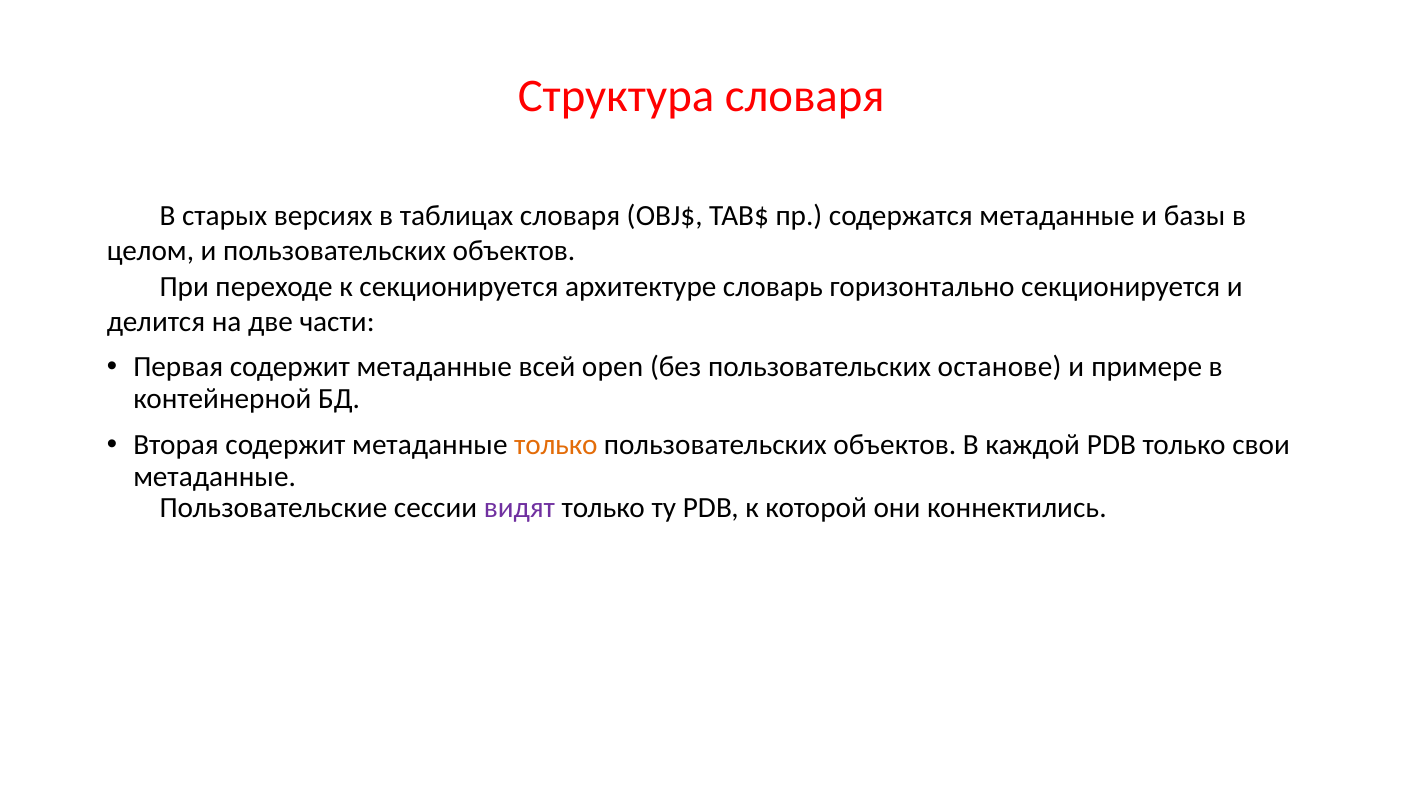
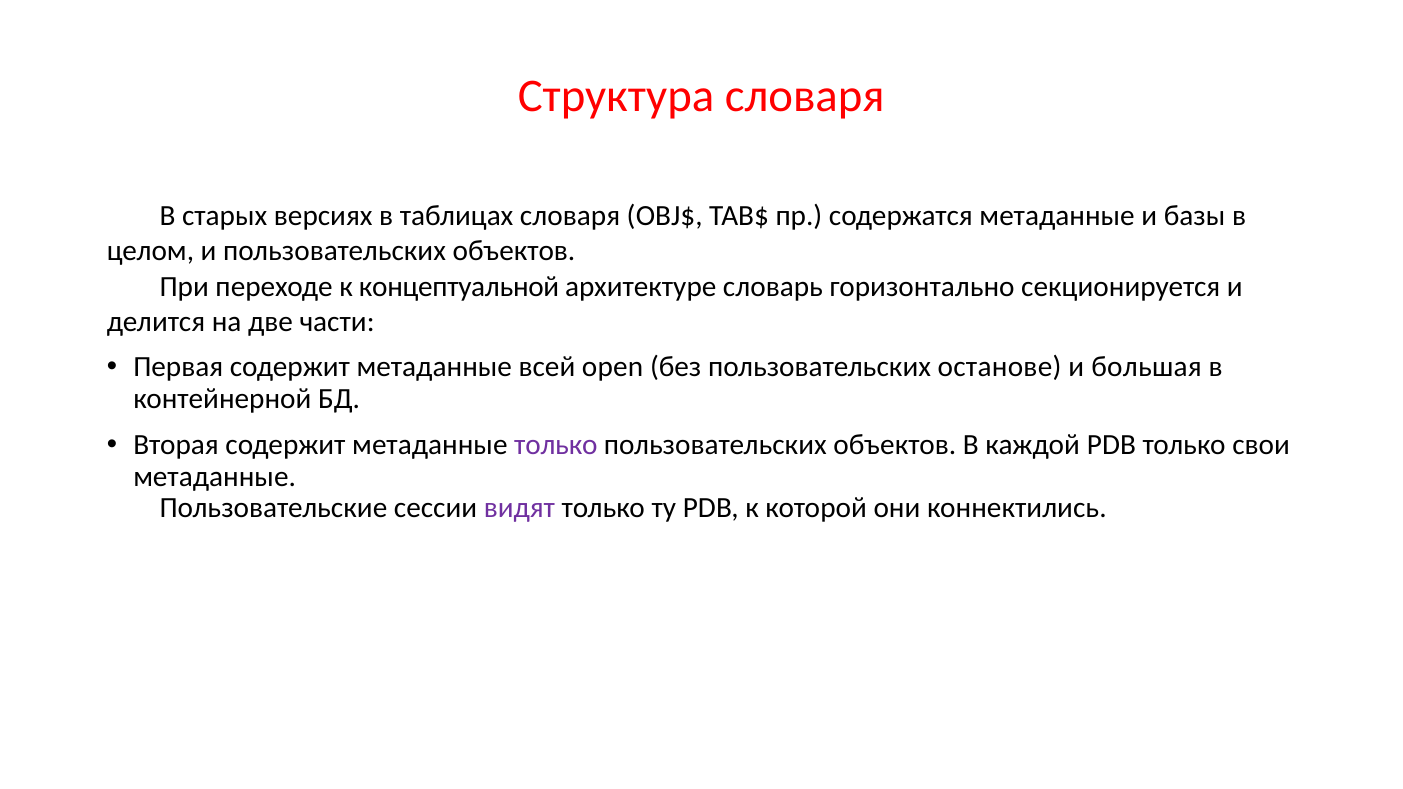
к секционируется: секционируется -> концептуальной (459, 286)
примере: примере -> большая (1147, 367)
только colour: orange -> purple (556, 445)
